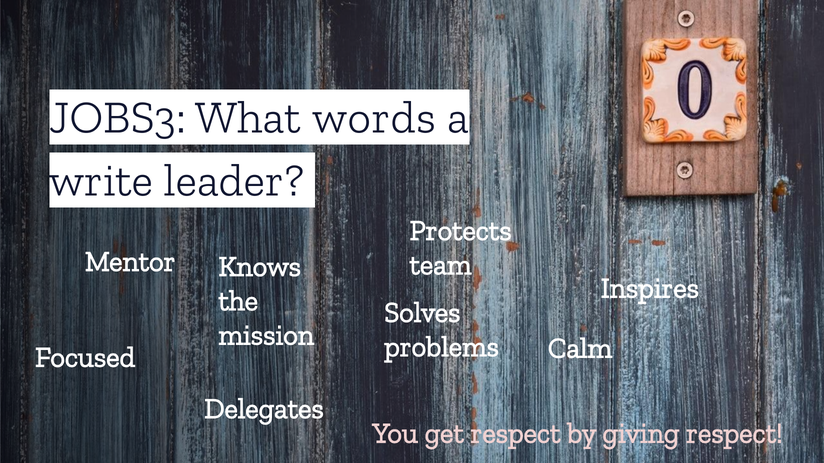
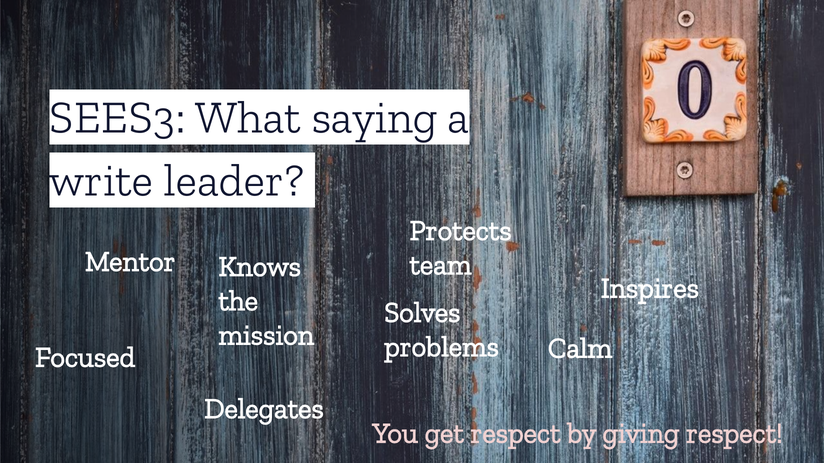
JOBS3: JOBS3 -> SEES3 (117, 118)
words: words -> saying (375, 118)
